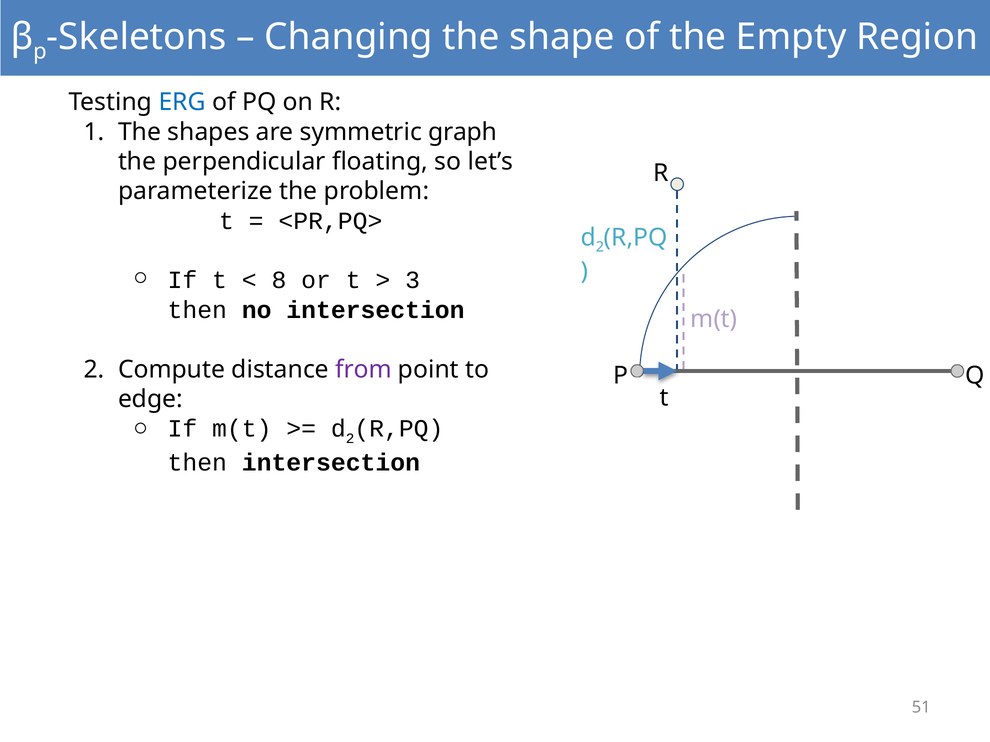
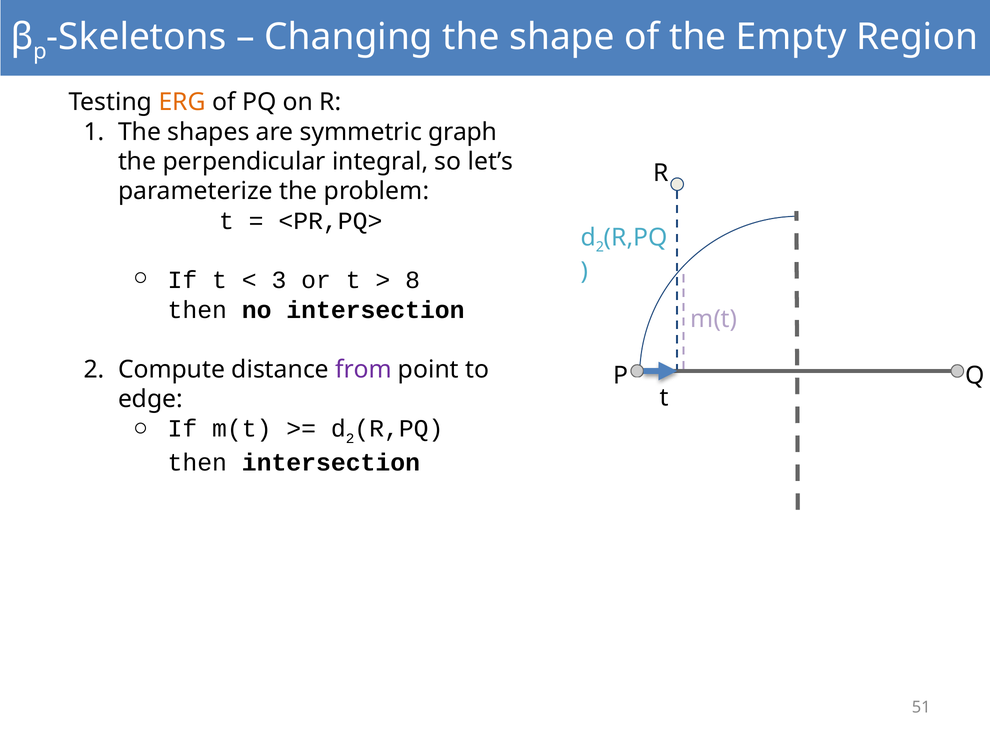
ERG colour: blue -> orange (182, 102)
floating: floating -> integral (380, 162)
8: 8 -> 3 (279, 280)
3: 3 -> 8 (413, 280)
